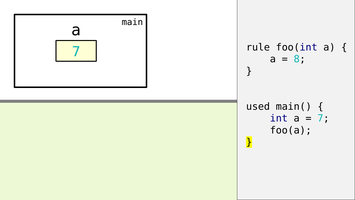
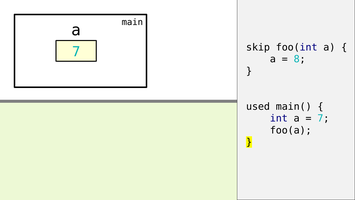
rule: rule -> skip (258, 47)
